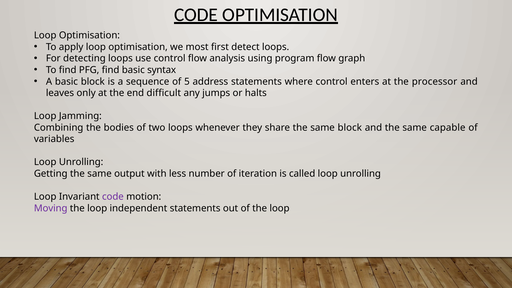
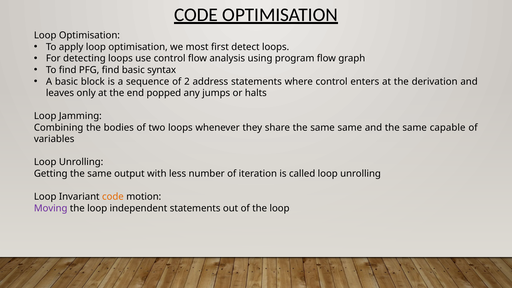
5: 5 -> 2 (187, 82)
processor: processor -> derivation (435, 82)
difficult: difficult -> popped (164, 93)
same block: block -> same (350, 128)
code colour: purple -> orange (113, 197)
